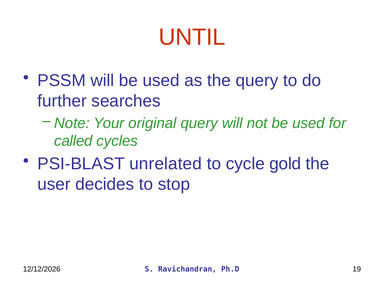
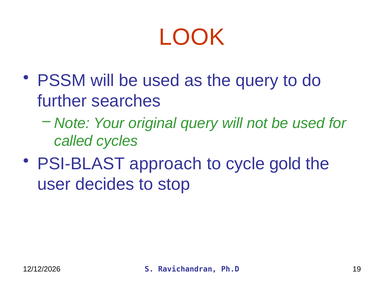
UNTIL: UNTIL -> LOOK (192, 37)
unrelated: unrelated -> approach (166, 164)
